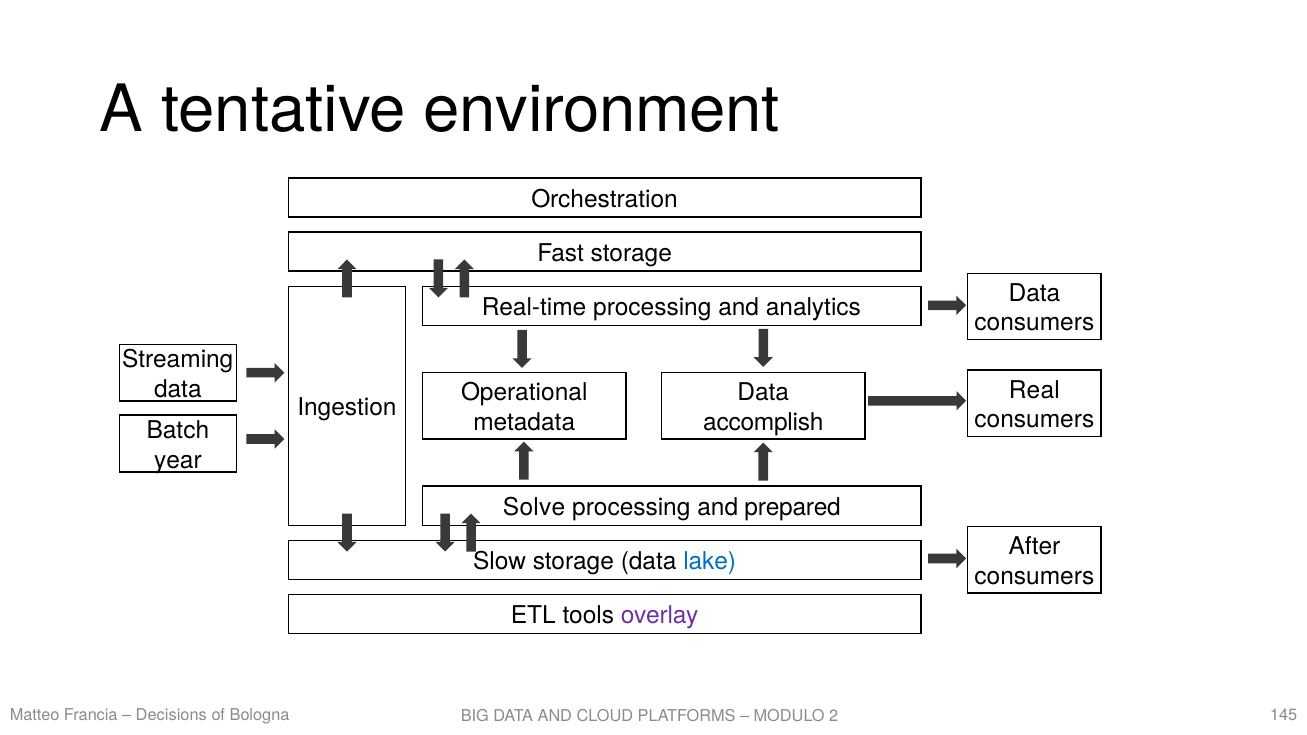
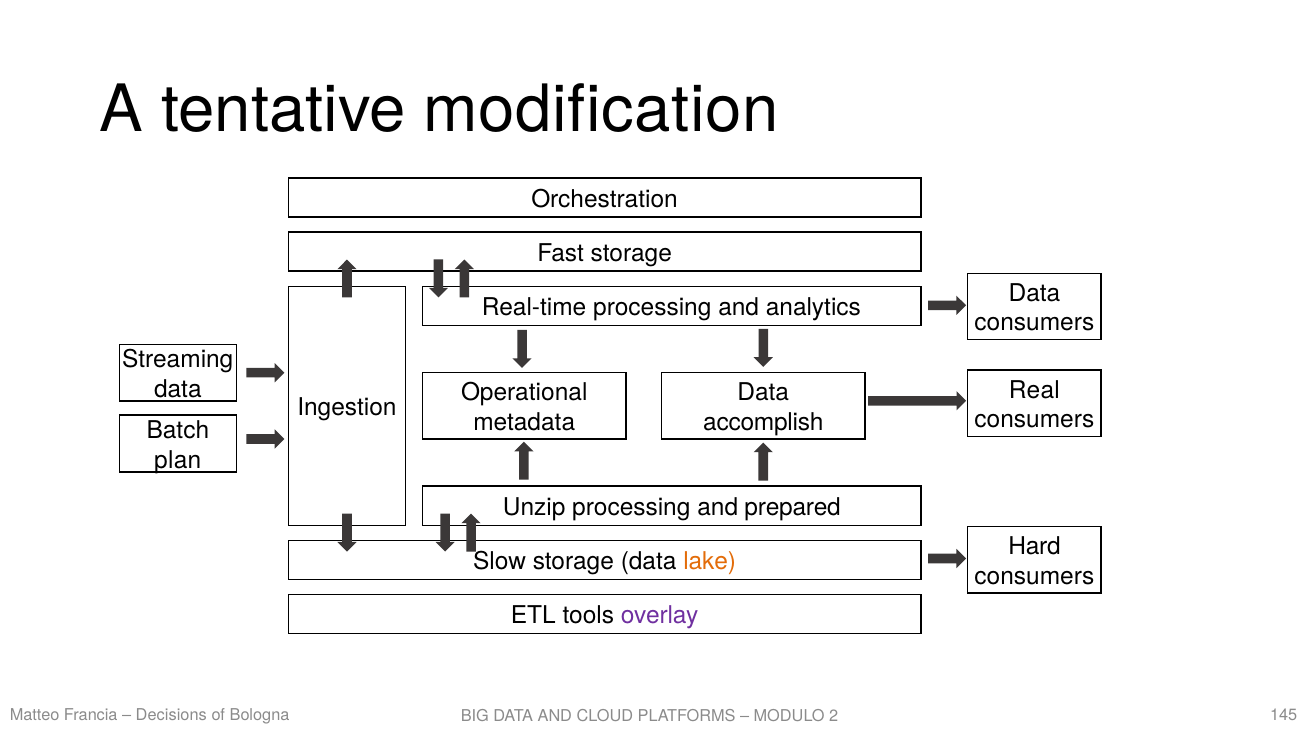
environment: environment -> modification (601, 110)
year: year -> plan (178, 460)
Solve: Solve -> Unzip (534, 508)
After: After -> Hard (1035, 547)
lake colour: blue -> orange (710, 562)
